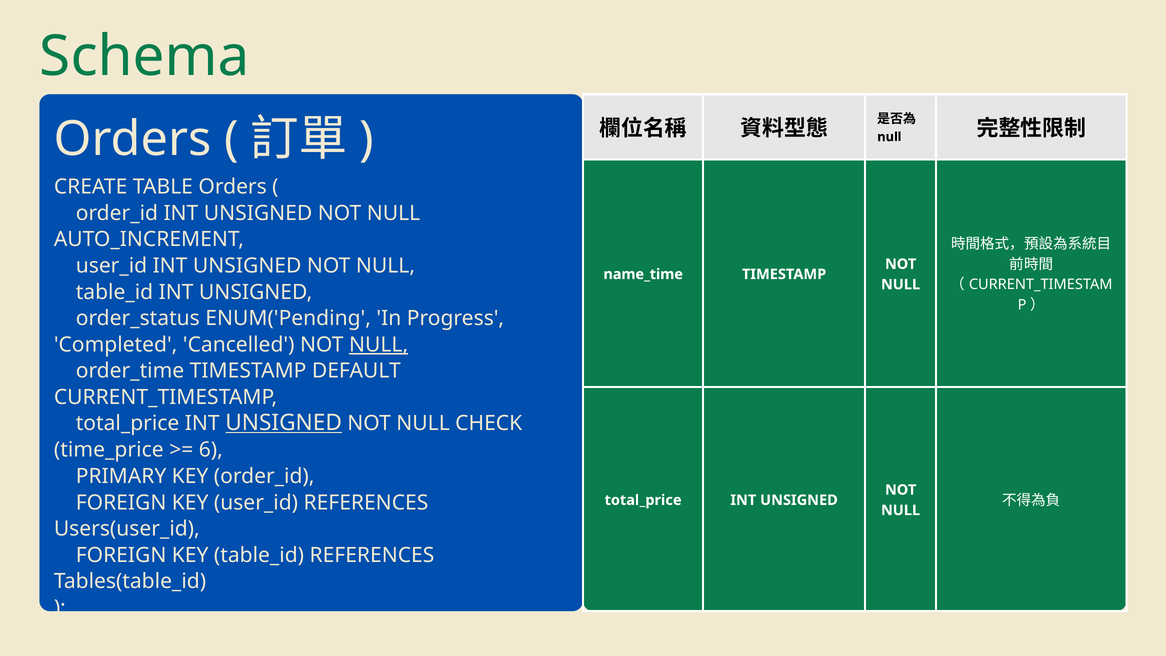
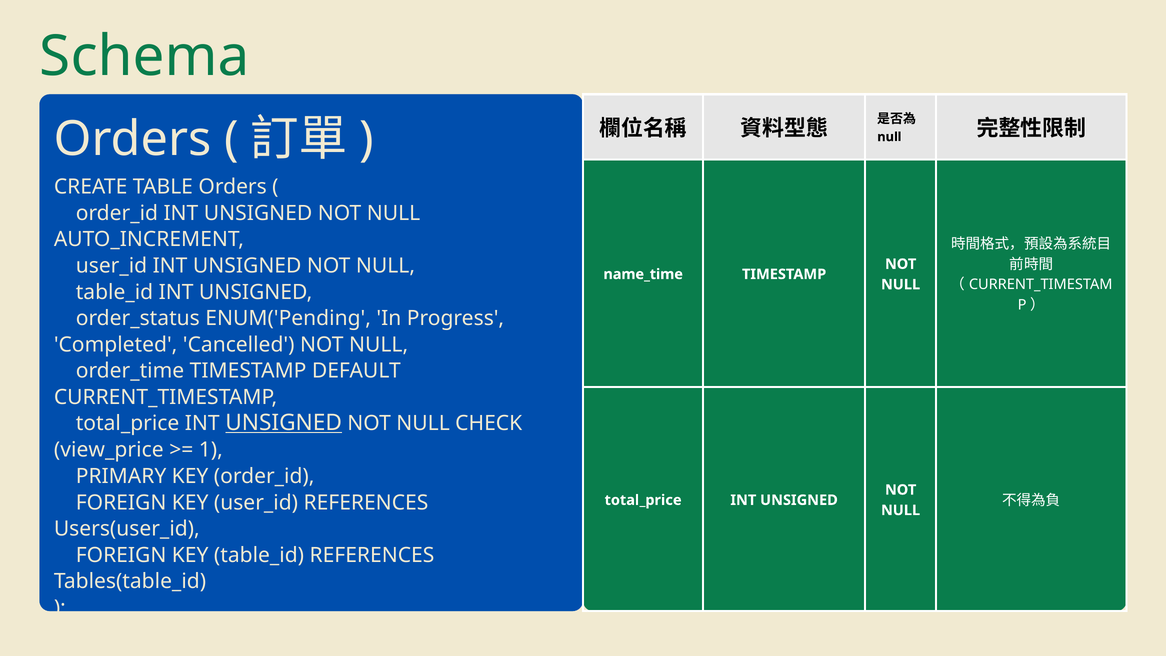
NULL underline: present -> none (379, 345)
time_price: time_price -> view_price (109, 450)
6: 6 -> 1 (211, 450)
